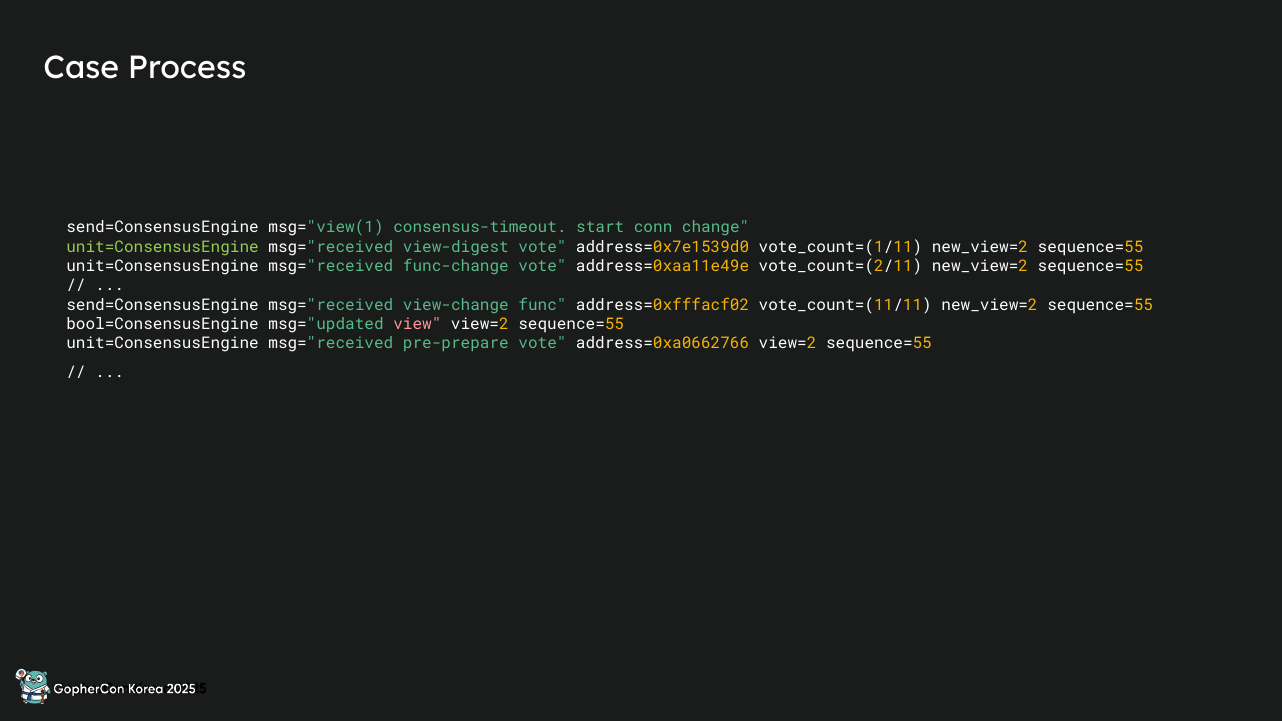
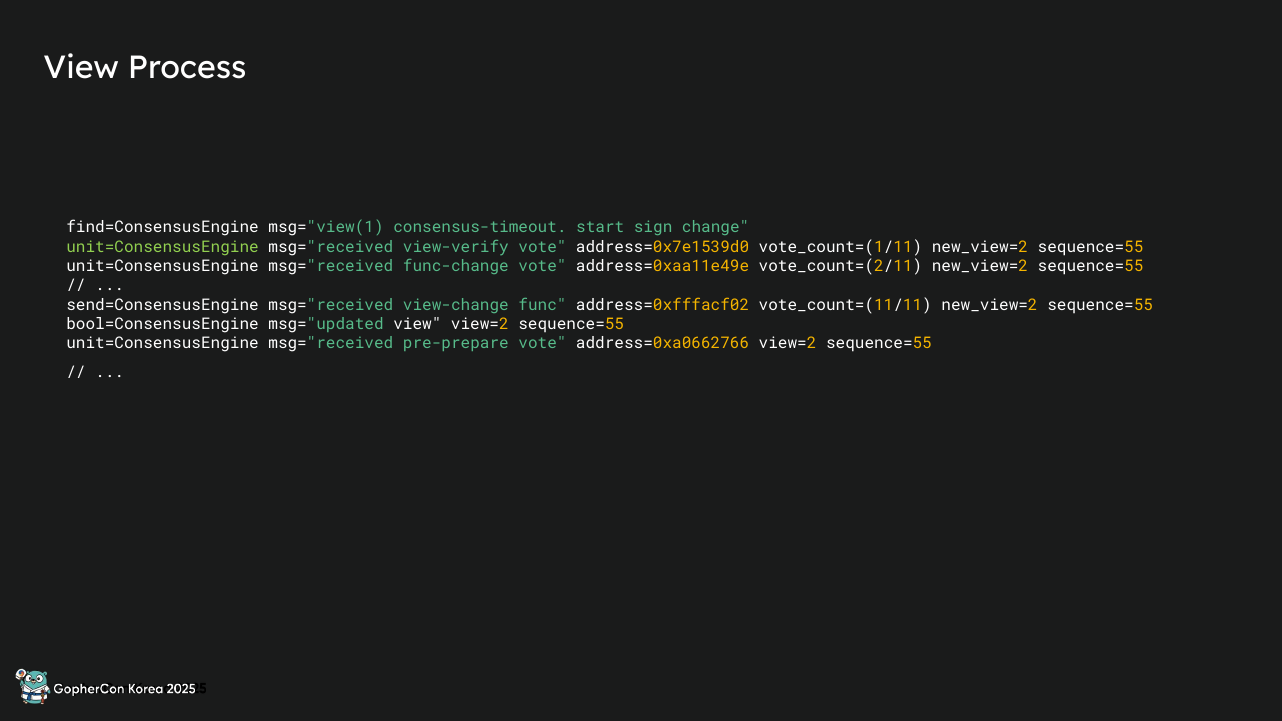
Case: Case -> View (81, 68)
send=ConsensusEngine: send=ConsensusEngine -> find=ConsensusEngine (163, 228)
conn: conn -> sign (653, 228)
view-digest: view-digest -> view-verify (456, 247)
view colour: pink -> white (417, 324)
